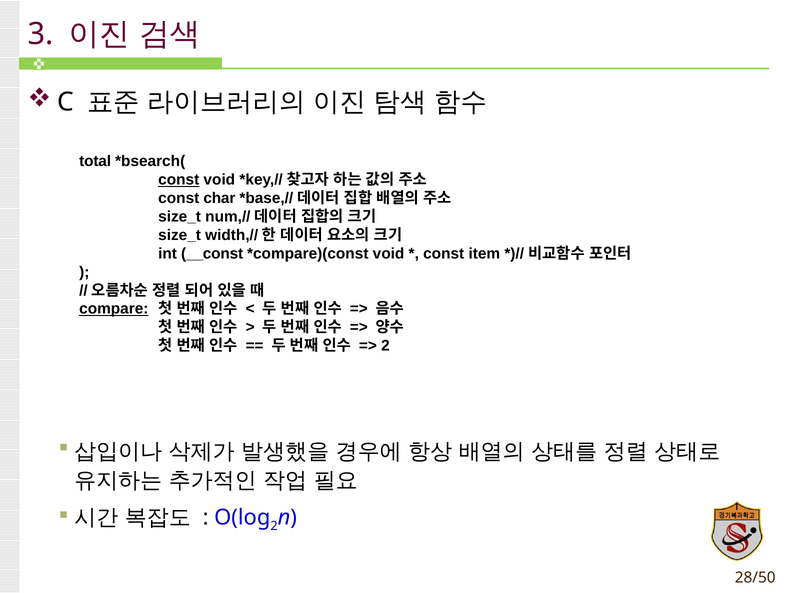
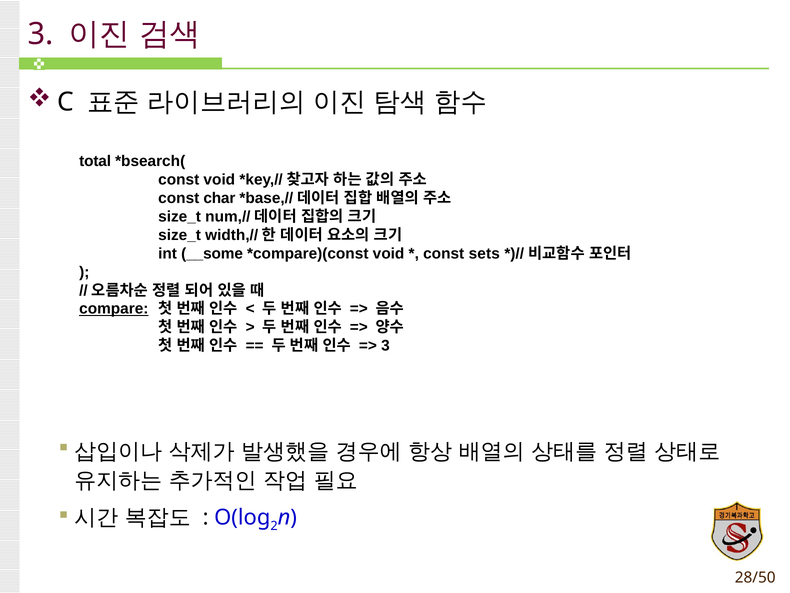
const underline: present -> none (179, 180)
__const: __const -> __some (212, 253)
item: item -> sets (484, 253)
2: 2 -> 3 (385, 346)
